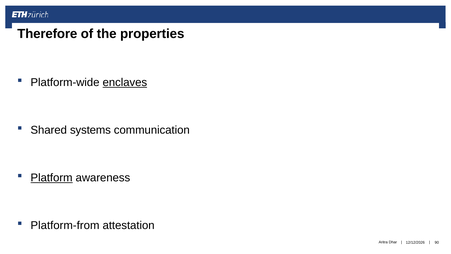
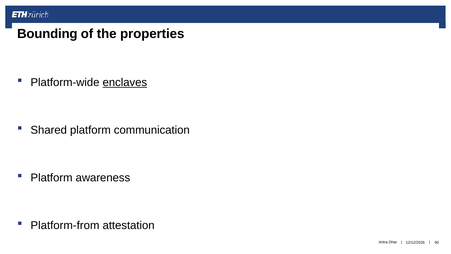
Therefore: Therefore -> Bounding (47, 34)
Shared systems: systems -> platform (90, 130)
Platform underline: present -> none (52, 178)
